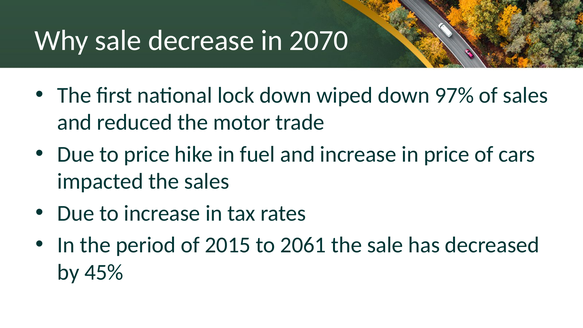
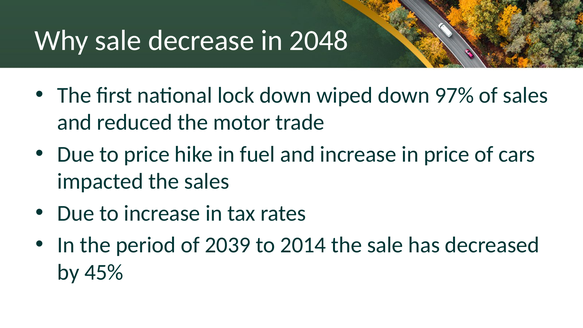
2070: 2070 -> 2048 (319, 41)
2015: 2015 -> 2039 (228, 245)
2061: 2061 -> 2014 (303, 245)
